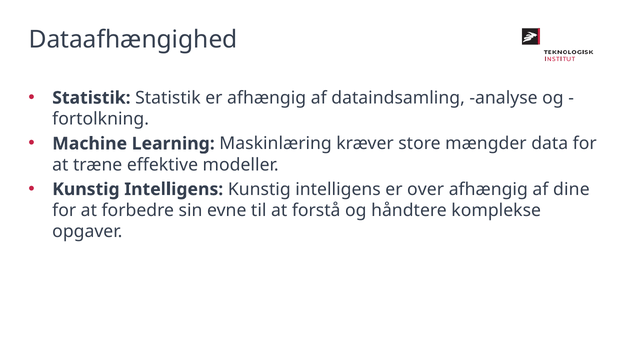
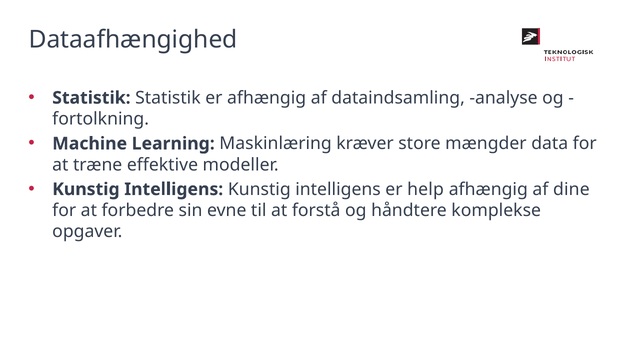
over: over -> help (426, 189)
